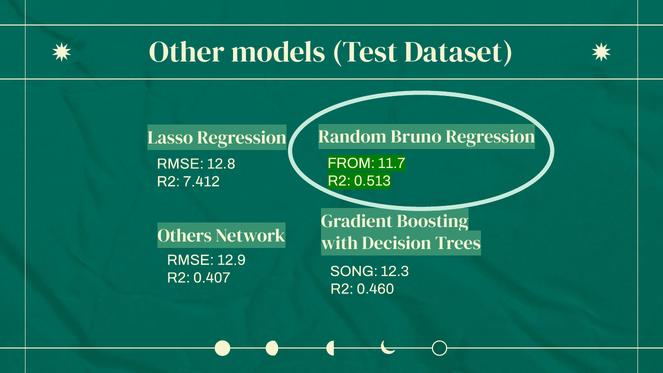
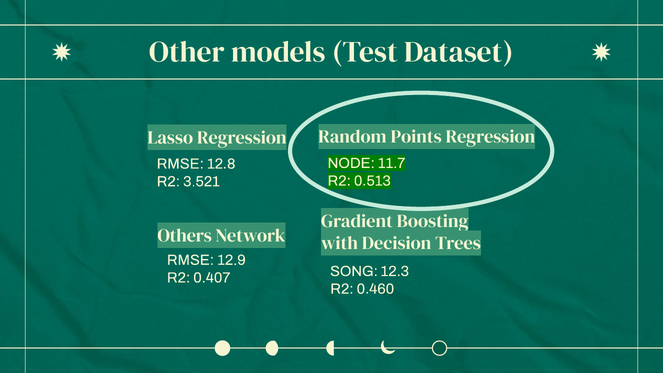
Bruno: Bruno -> Points (416, 137)
FROM: FROM -> NODE (351, 163)
7.412: 7.412 -> 3.521 (201, 181)
